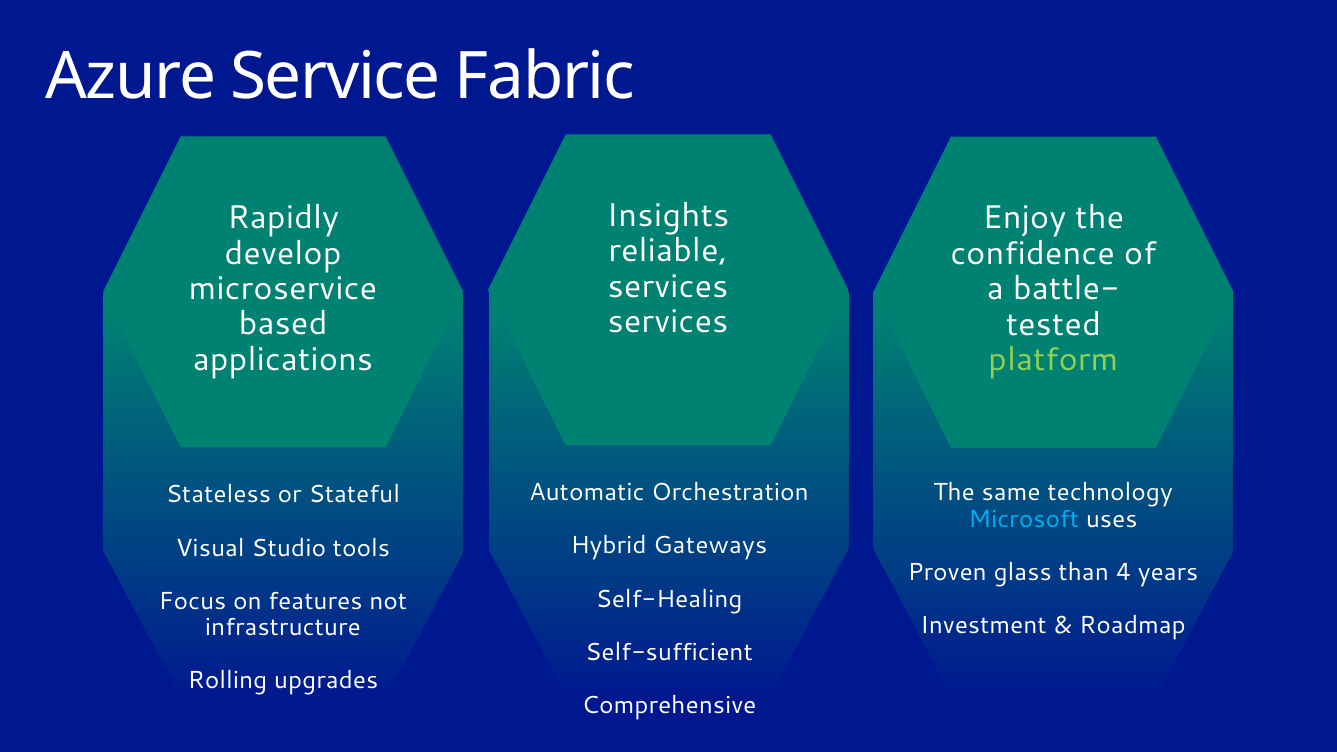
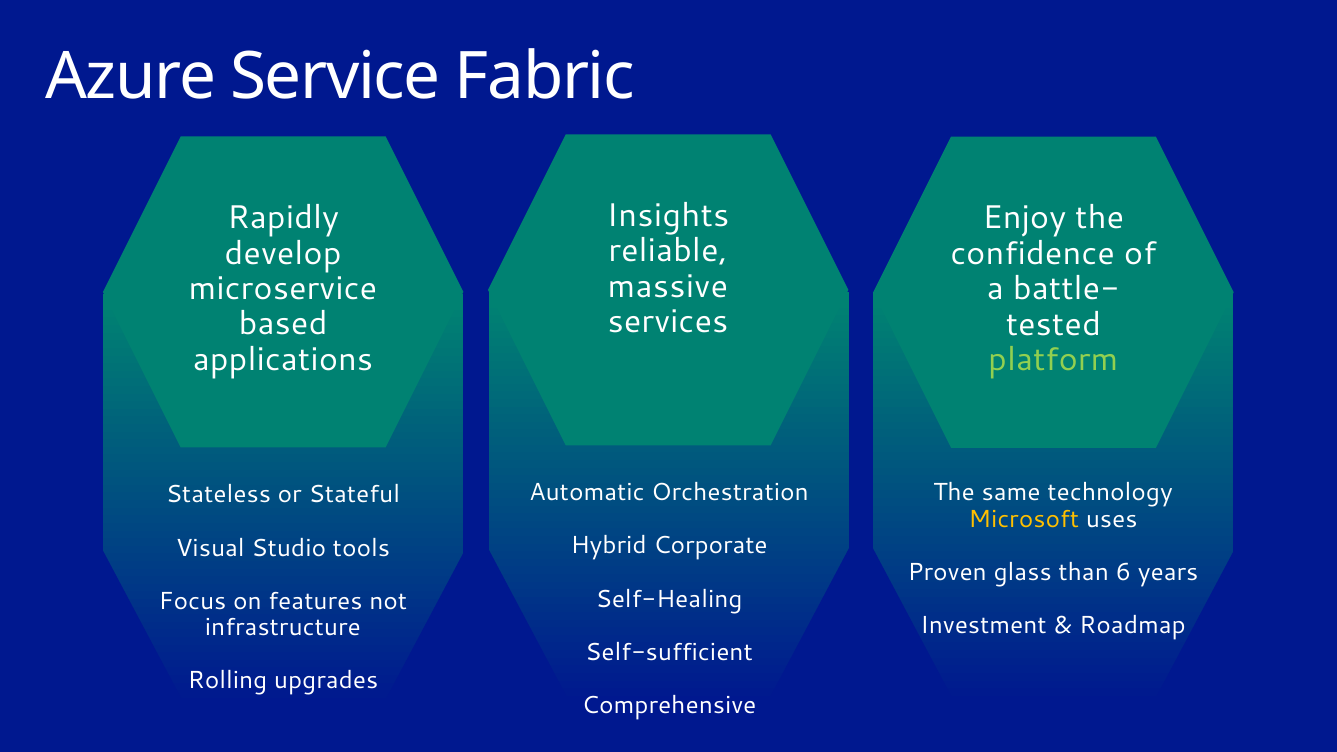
services: services -> massive (668, 287)
Microsoft colour: light blue -> yellow (1024, 519)
Gateways: Gateways -> Corporate (711, 546)
4: 4 -> 6 (1123, 573)
